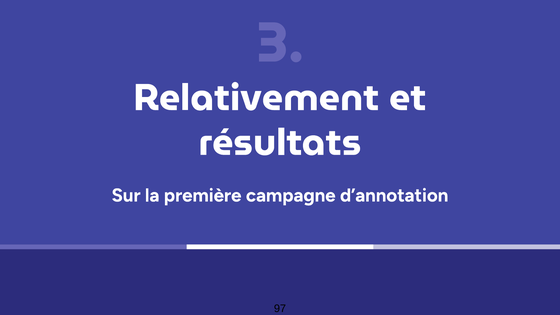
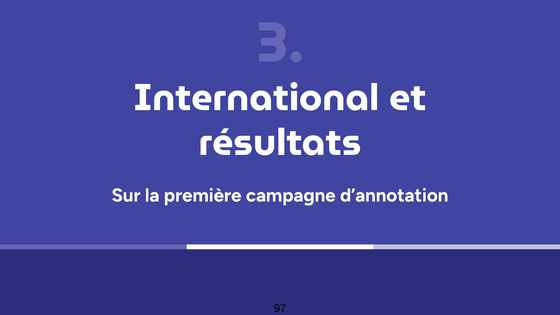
Relativement: Relativement -> International (256, 98)
